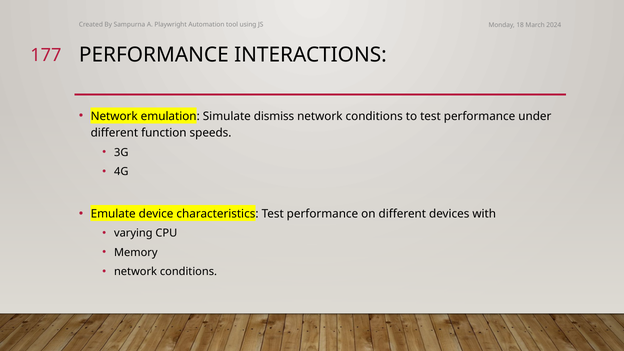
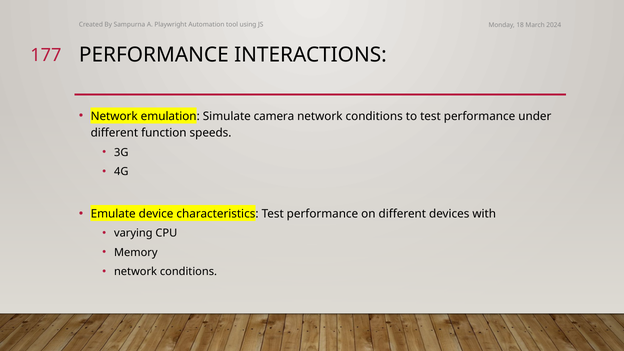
dismiss: dismiss -> camera (274, 116)
